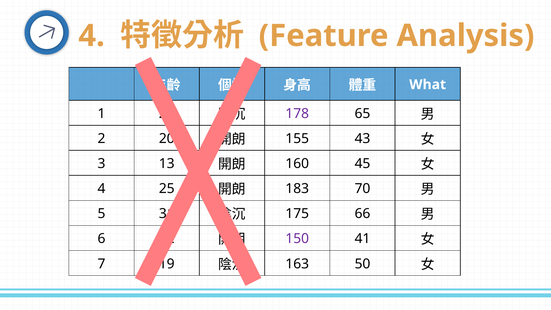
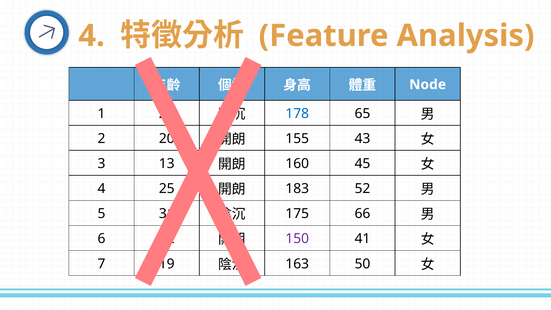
What: What -> Node (428, 85)
178 colour: purple -> blue (297, 114)
70: 70 -> 52 (362, 189)
